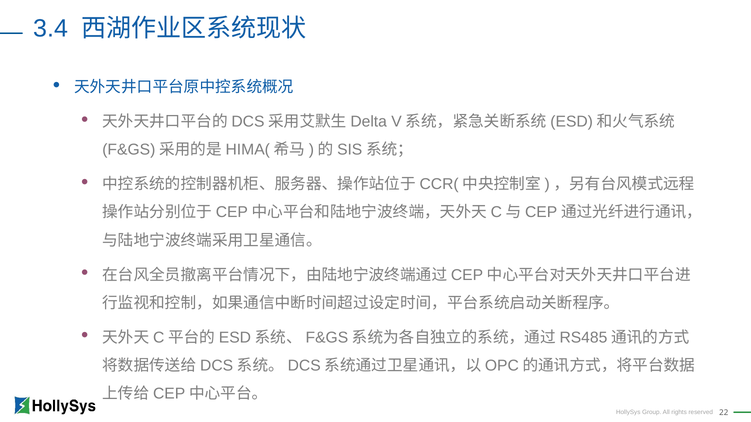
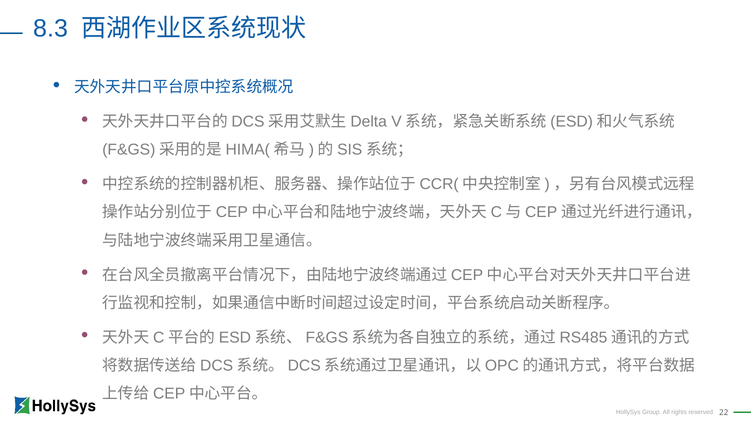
3.4: 3.4 -> 8.3 (51, 28)
